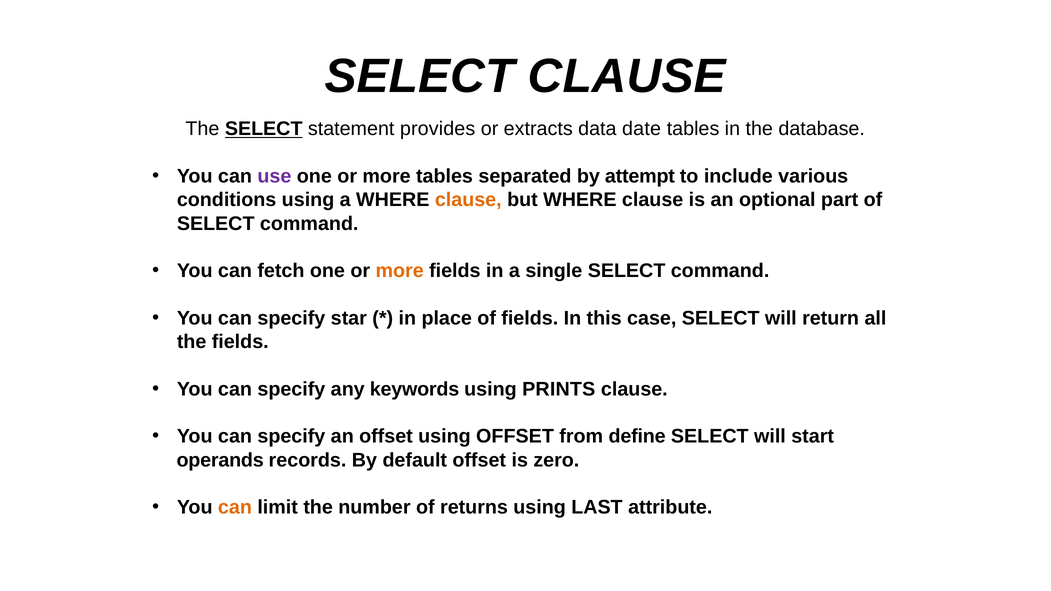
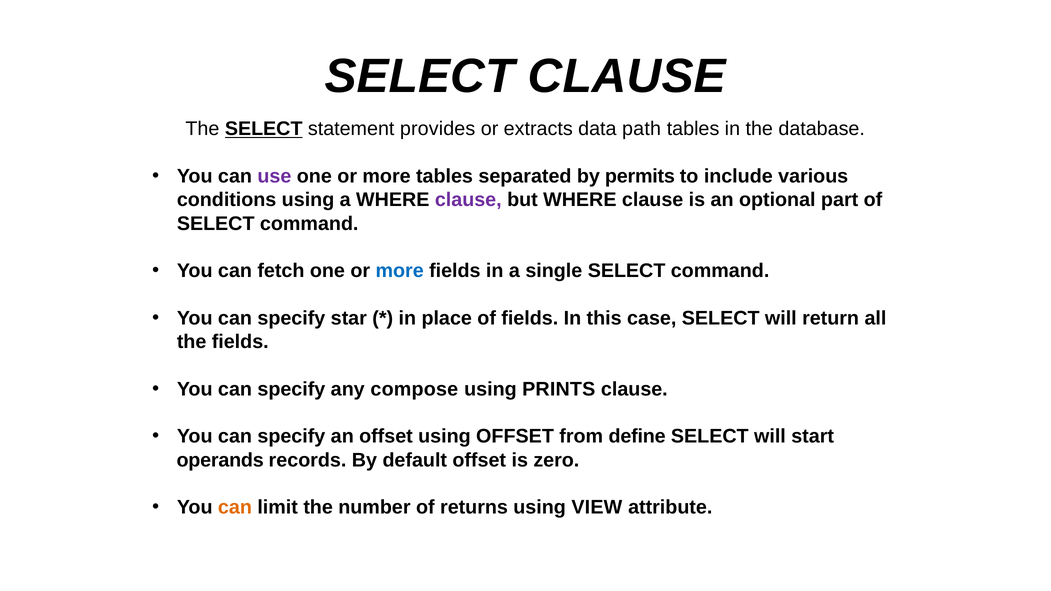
date: date -> path (642, 129)
attempt: attempt -> permits (640, 176)
clause colour: orange -> purple (468, 200)
more colour: orange -> blue (400, 271)
keywords: keywords -> compose (414, 389)
LAST: LAST -> VIEW (597, 508)
